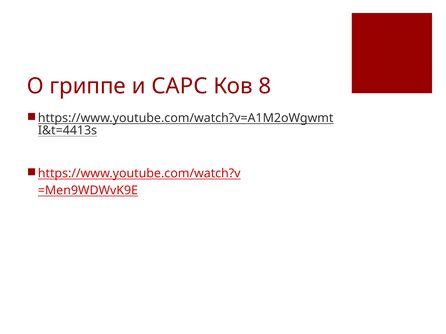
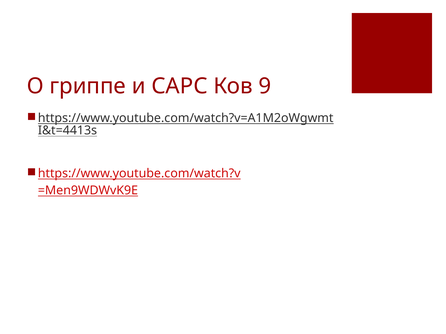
8: 8 -> 9 (265, 86)
